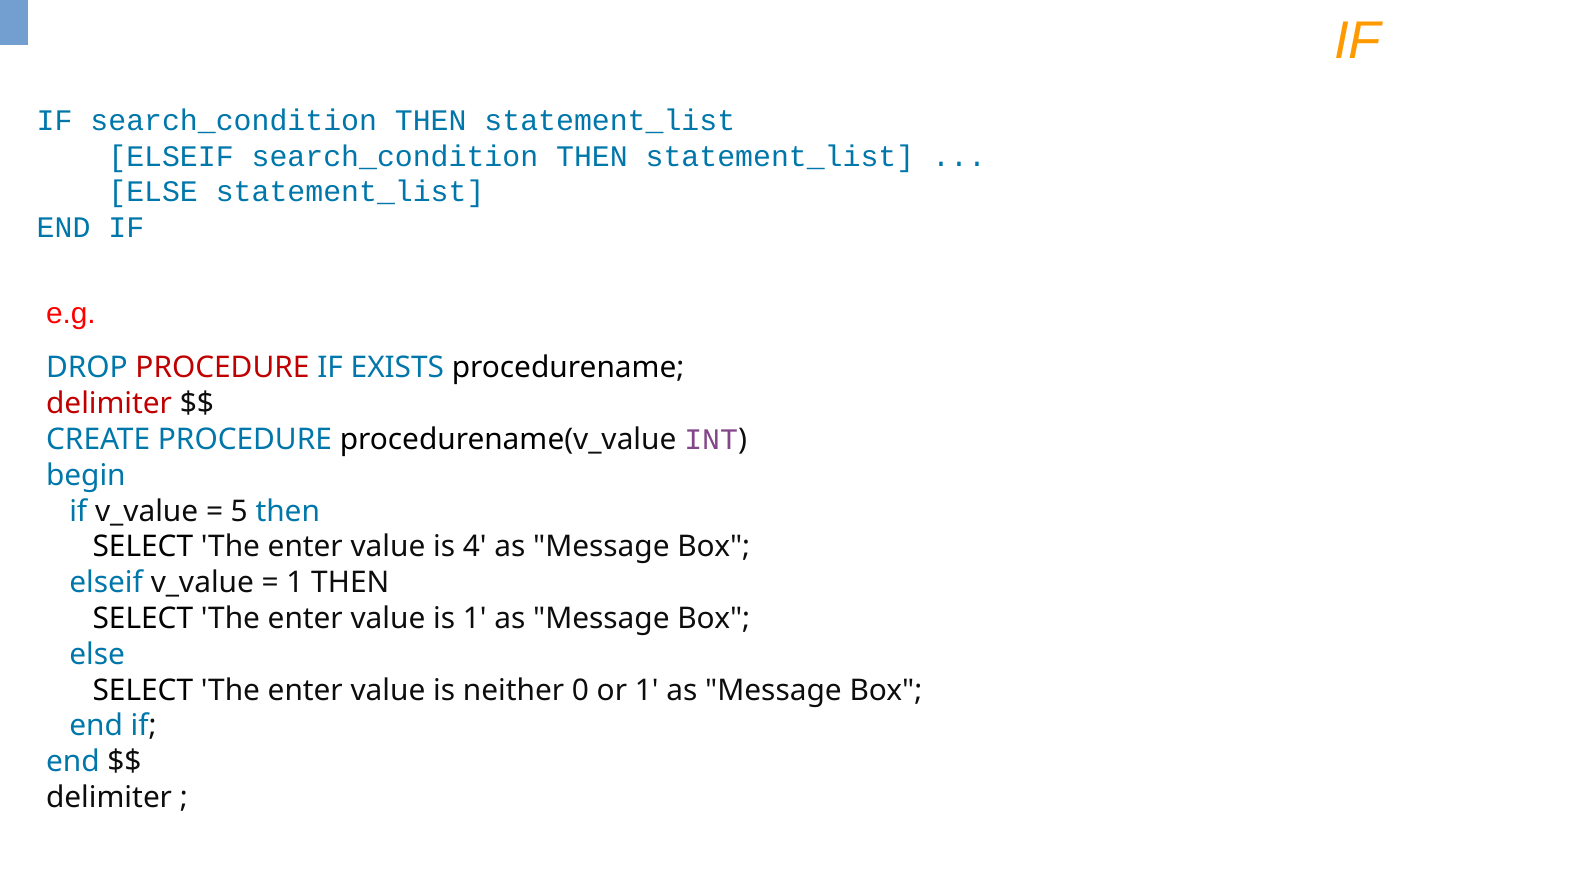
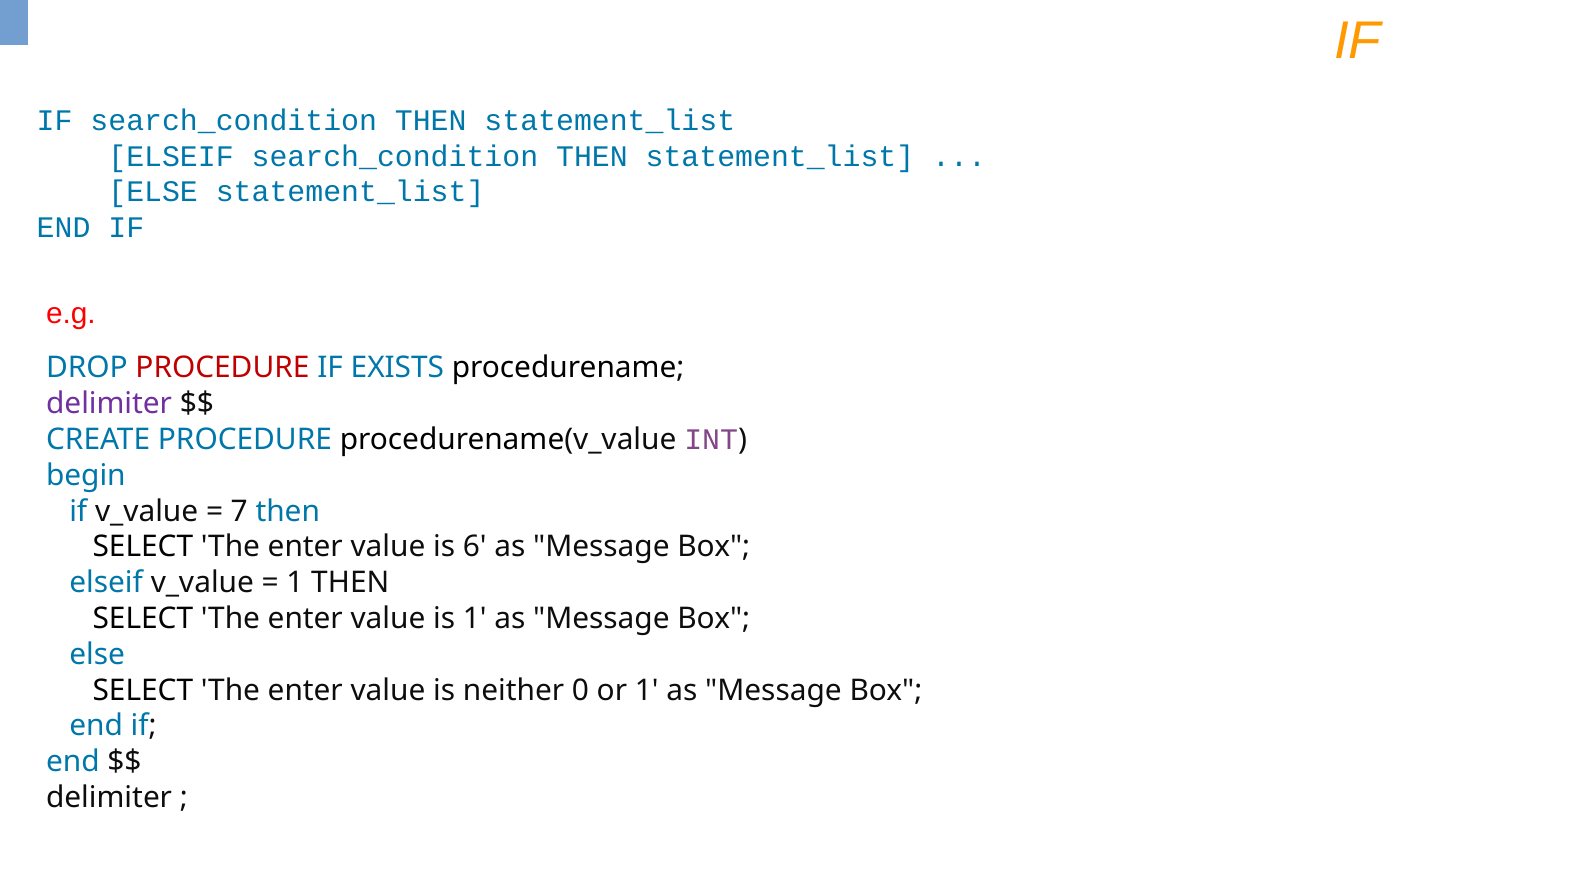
delimiter colour: red -> purple (109, 404)
5: 5 -> 7 (239, 512)
4: 4 -> 6 (475, 547)
